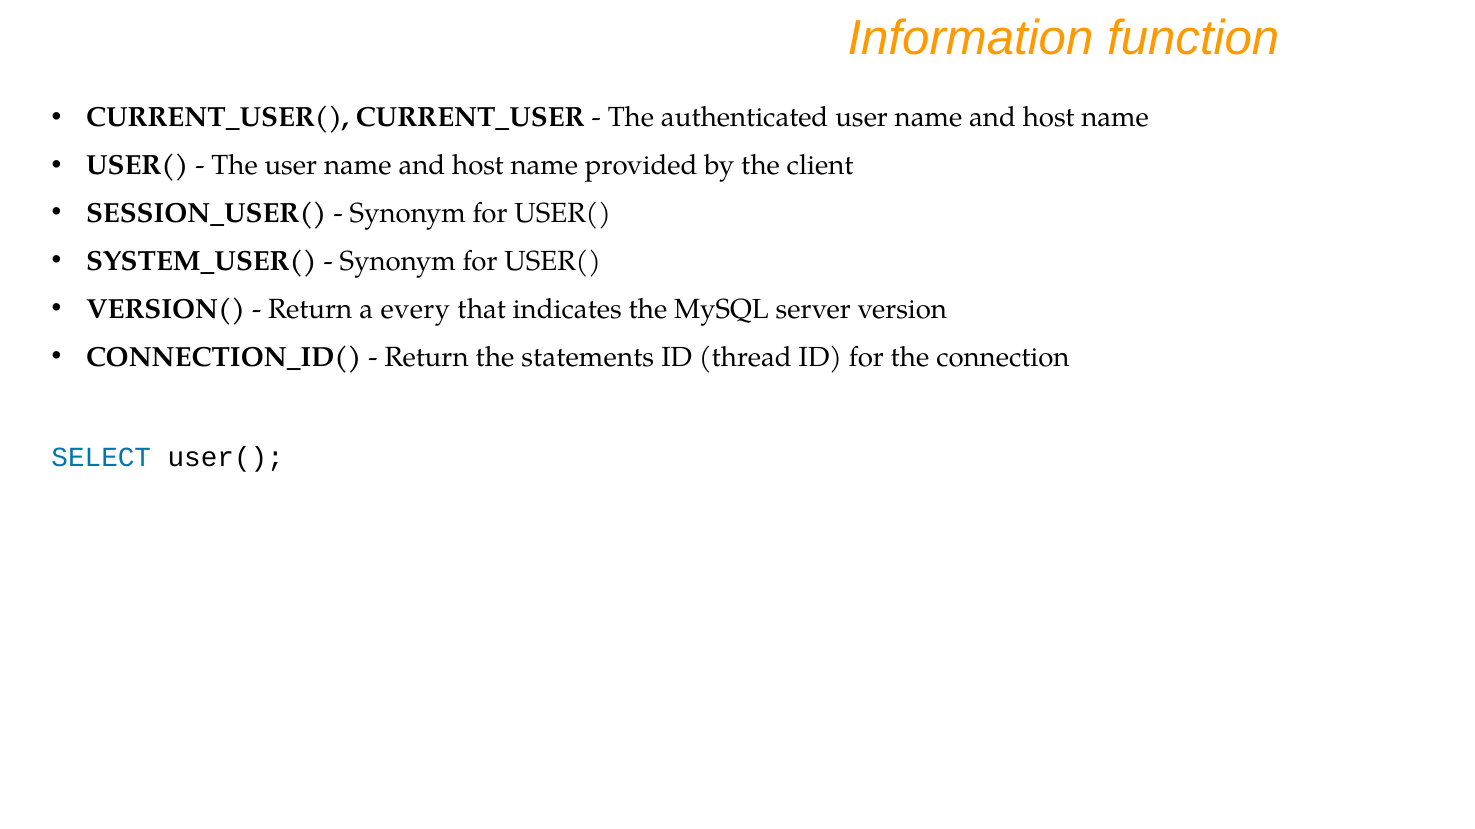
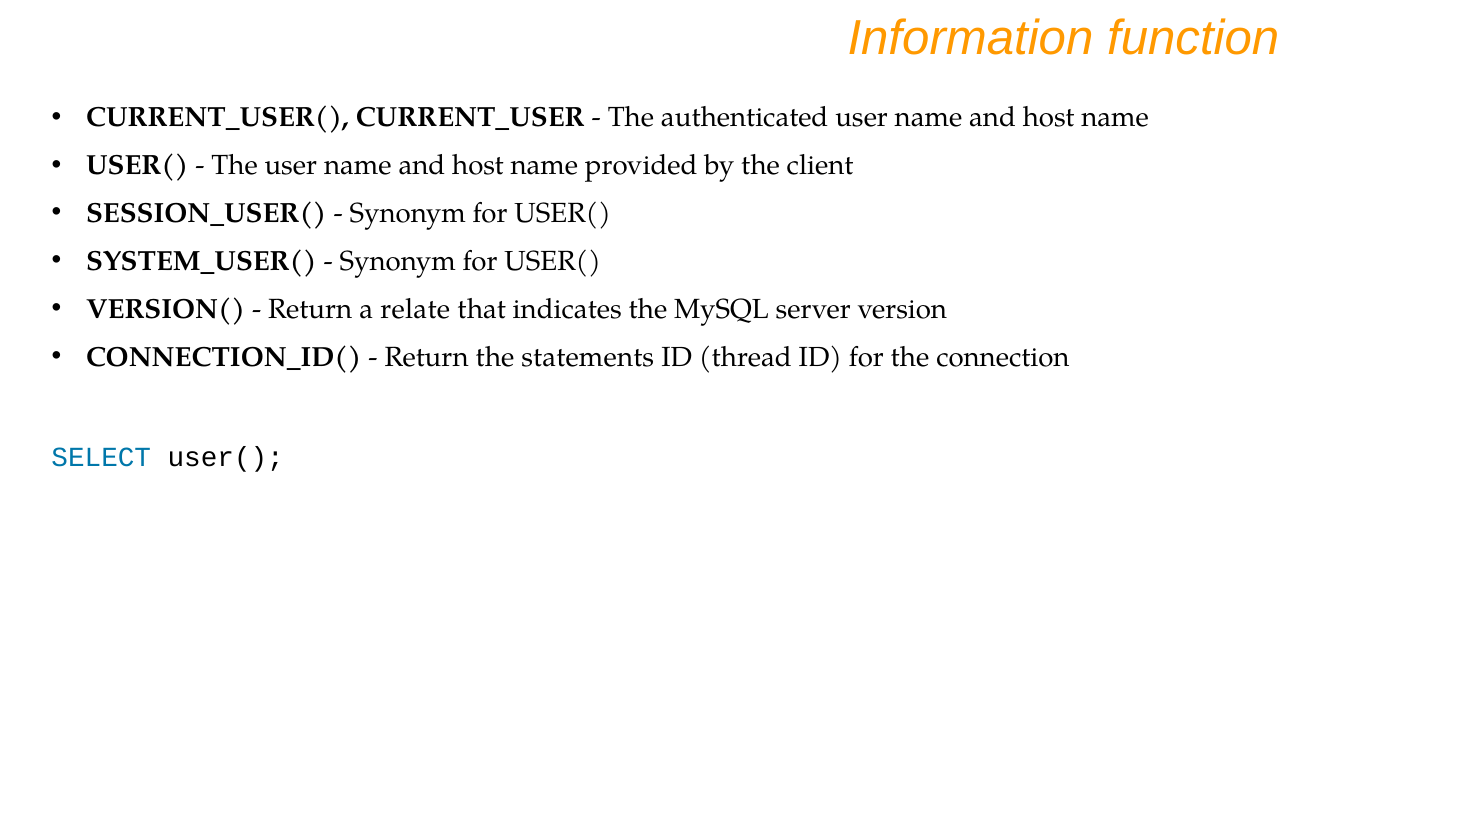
every: every -> relate (415, 309)
